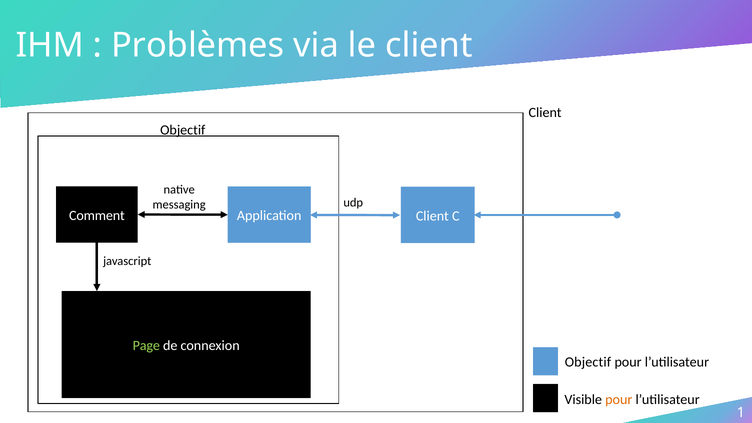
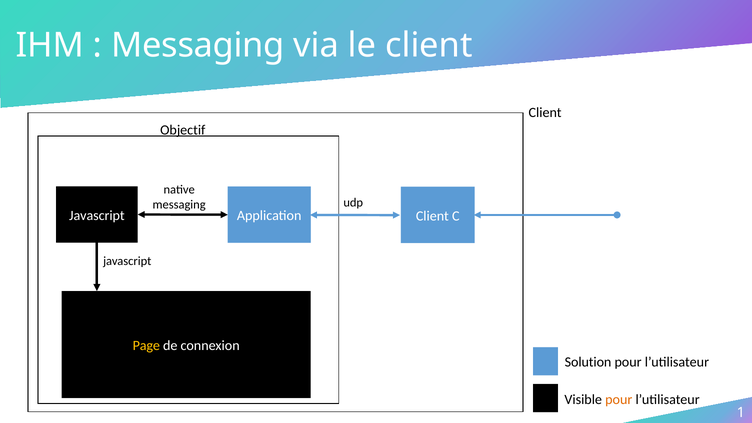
Problèmes: Problèmes -> Messaging (198, 45)
Comment: Comment -> Javascript (97, 215)
Page colour: light green -> yellow (146, 346)
Objectif: Objectif -> Solution (588, 362)
